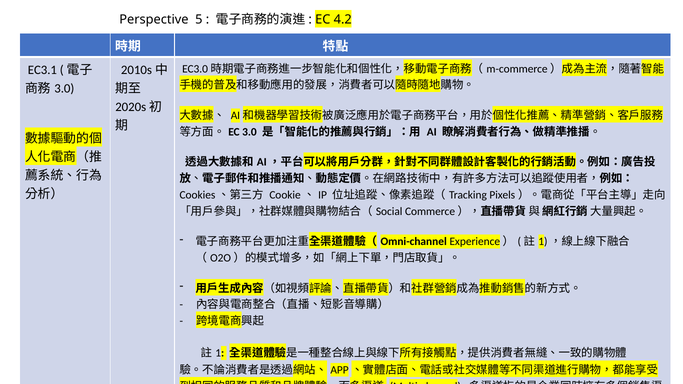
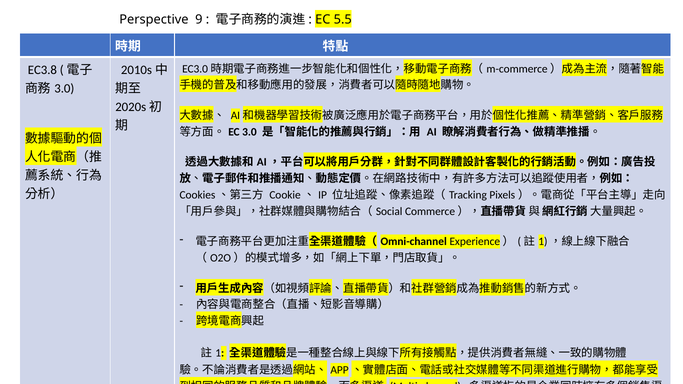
5: 5 -> 9 (199, 20)
4.2: 4.2 -> 5.5 (343, 20)
EC3.1: EC3.1 -> EC3.8 (42, 70)
